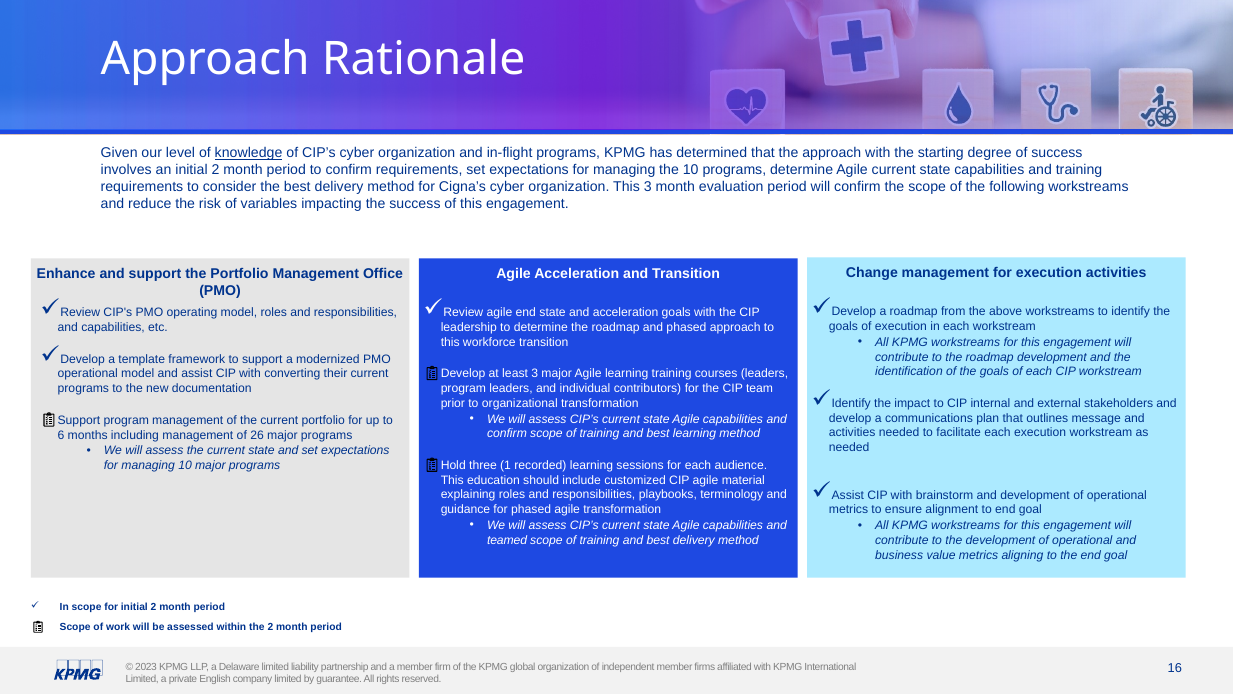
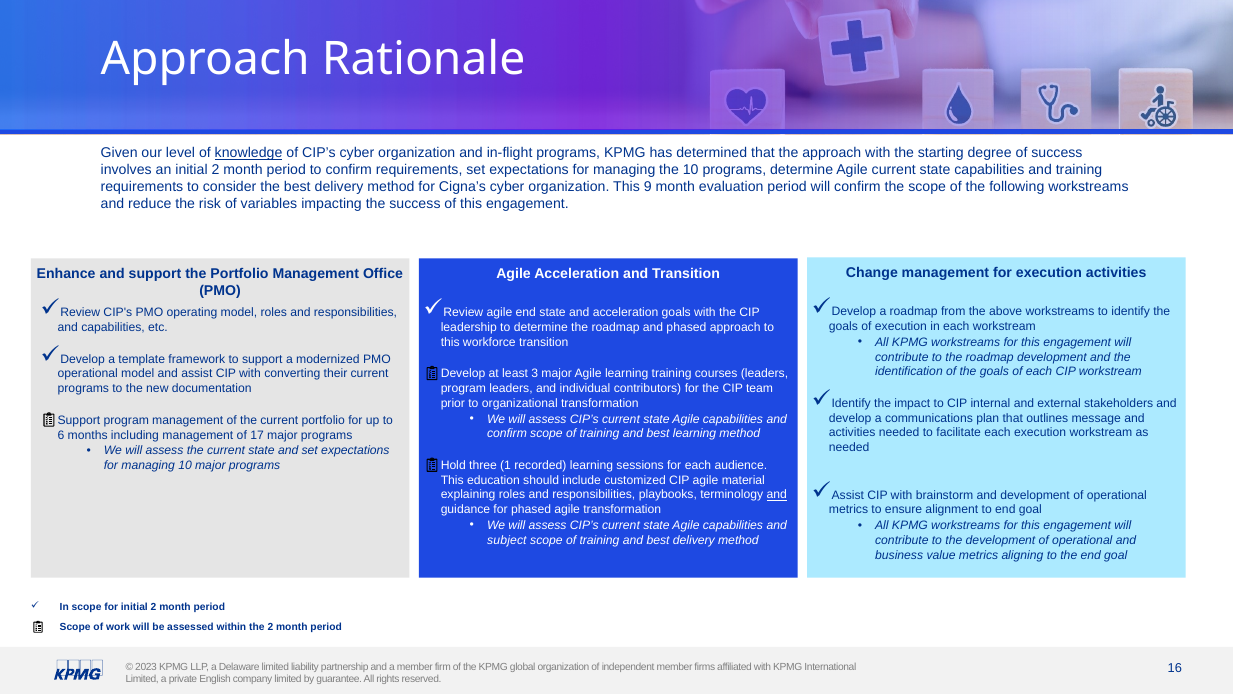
This 3: 3 -> 9 (648, 187)
26: 26 -> 17 (257, 435)
and underline: none -> present (777, 495)
teamed: teamed -> subject (507, 540)
